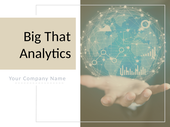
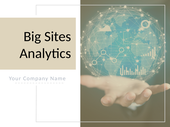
That: That -> Sites (58, 37)
